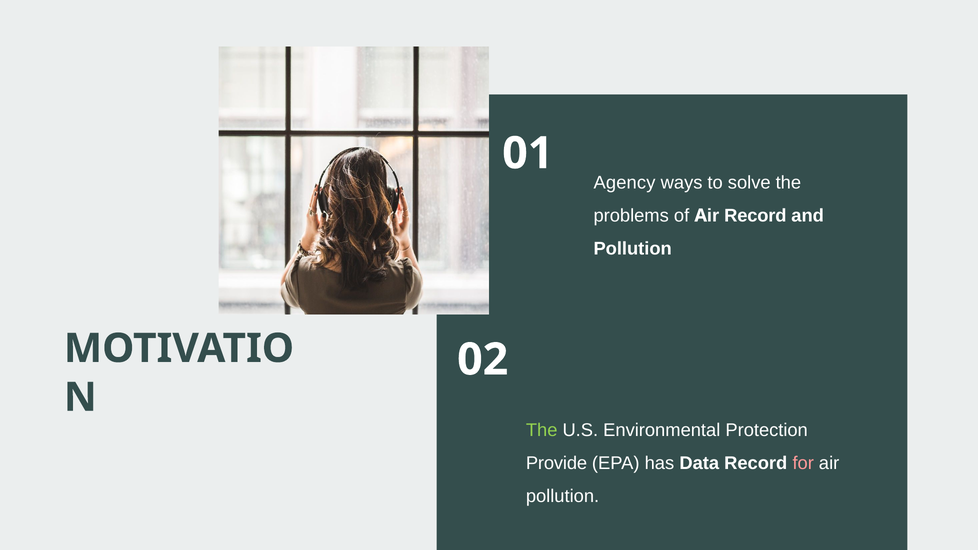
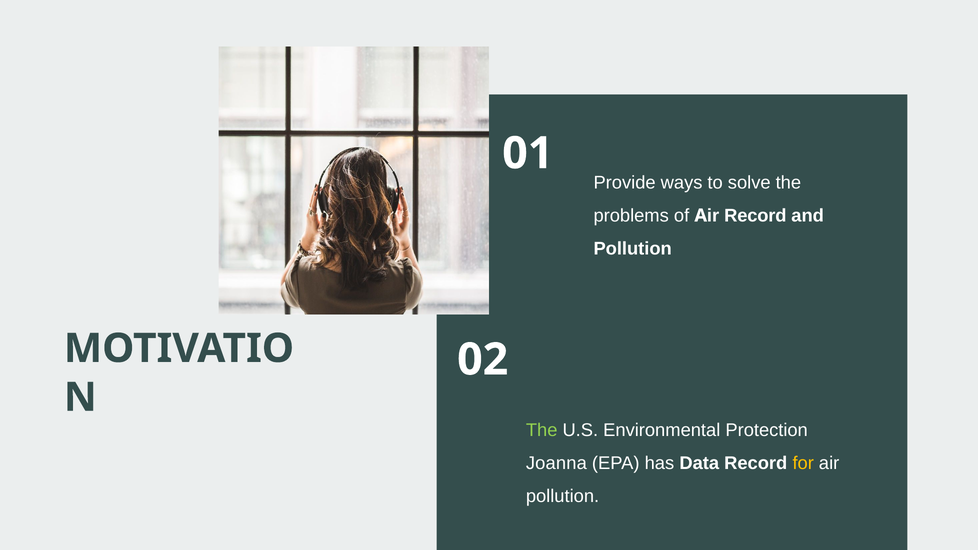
Agency: Agency -> Provide (625, 183)
Provide: Provide -> Joanna (556, 463)
for colour: pink -> yellow (803, 463)
